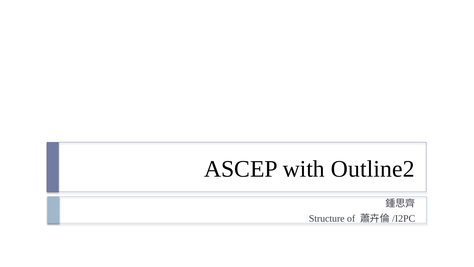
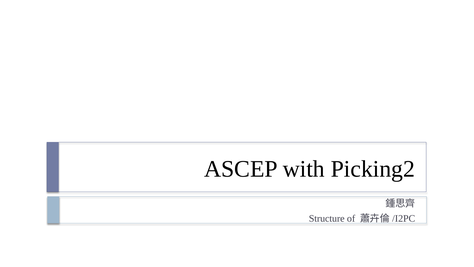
Outline2: Outline2 -> Picking2 (373, 169)
